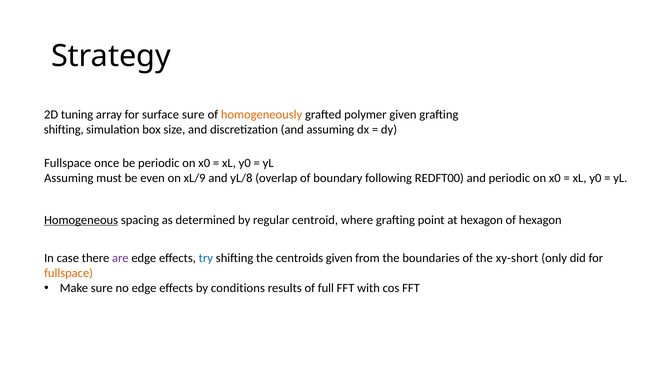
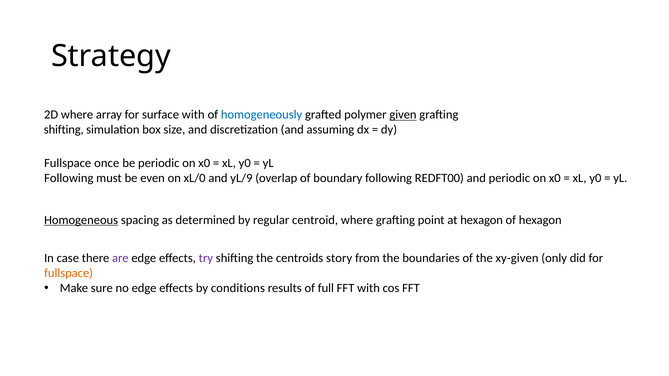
2D tuning: tuning -> where (77, 115)
surface sure: sure -> with (193, 115)
homogeneously colour: orange -> blue (262, 115)
given underline: none -> present (403, 115)
Assuming: Assuming -> Following (69, 178)
xL/9: xL/9 -> xL/0 (195, 178)
yL/8: yL/8 -> yL/9 (241, 178)
try colour: blue -> purple (206, 258)
centroids given: given -> story (339, 258)
xy-short: xy-short -> xy-given (517, 258)
